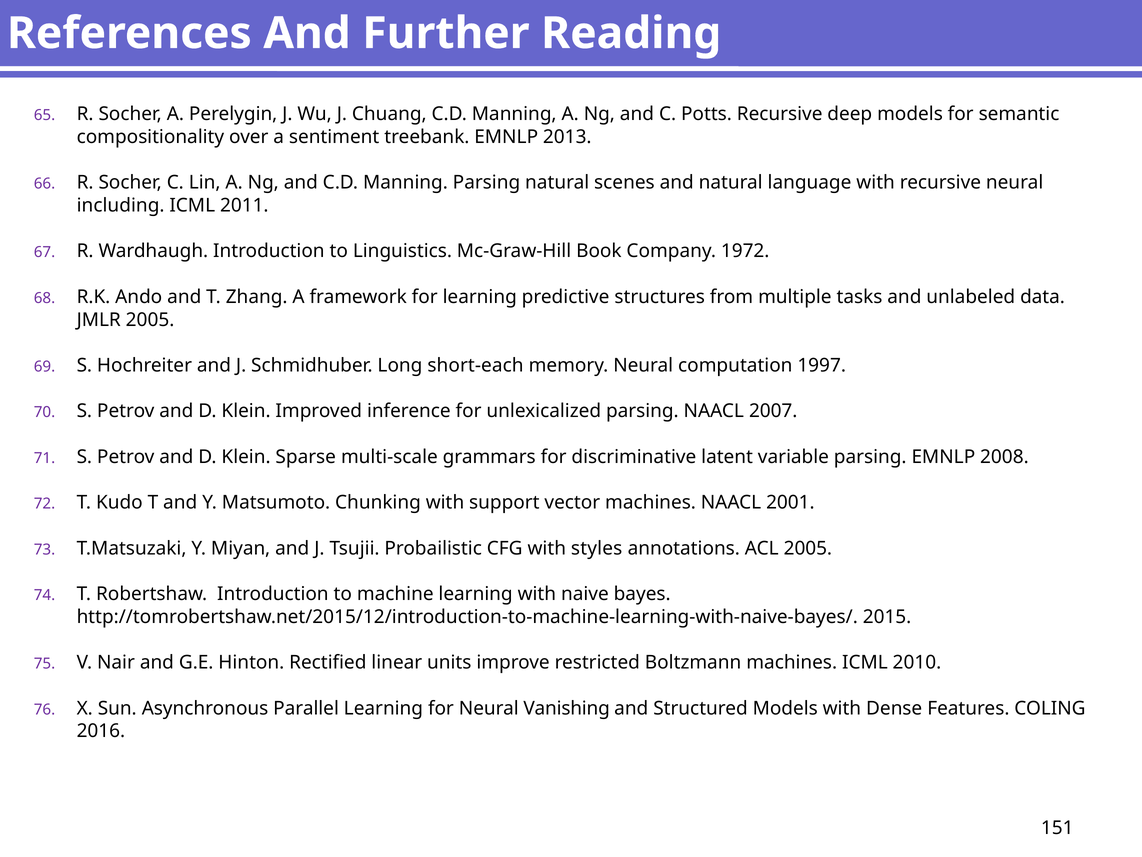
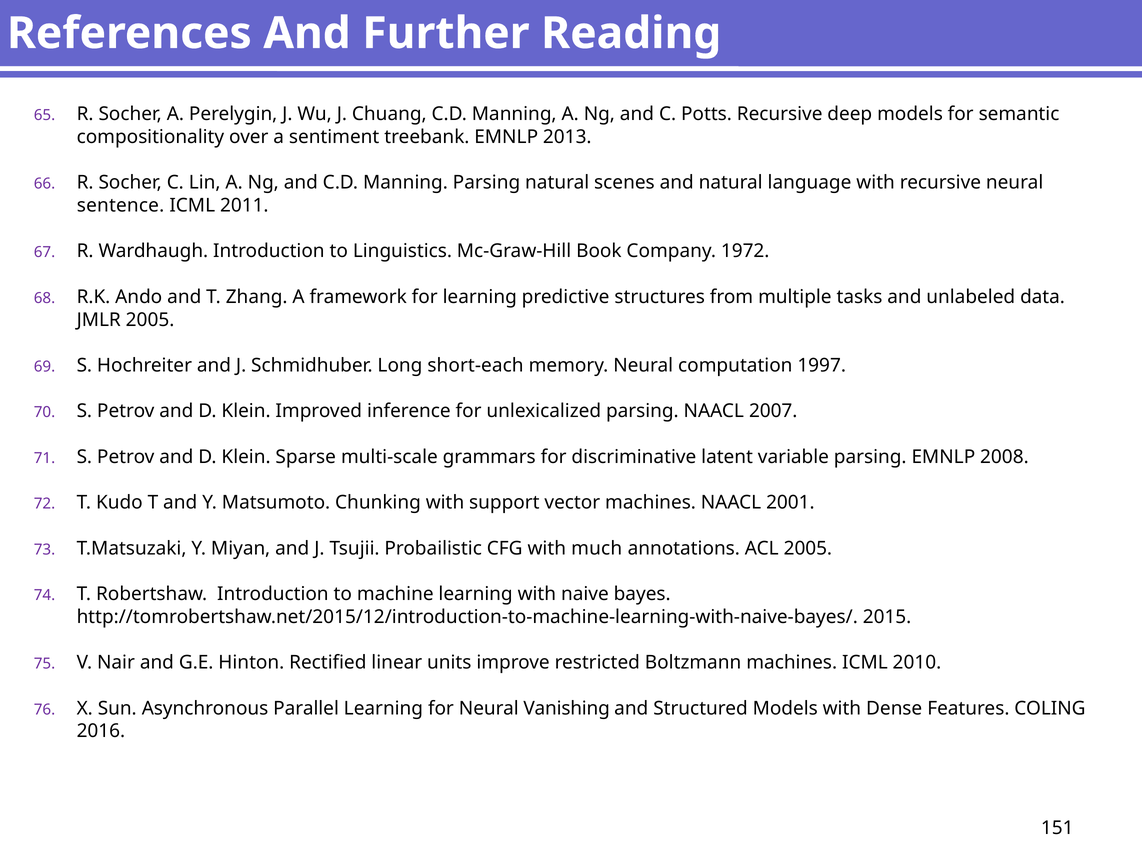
including: including -> sentence (121, 205)
styles: styles -> much (597, 548)
